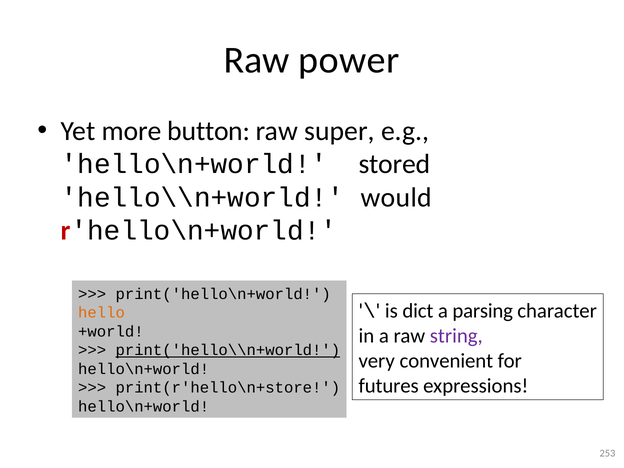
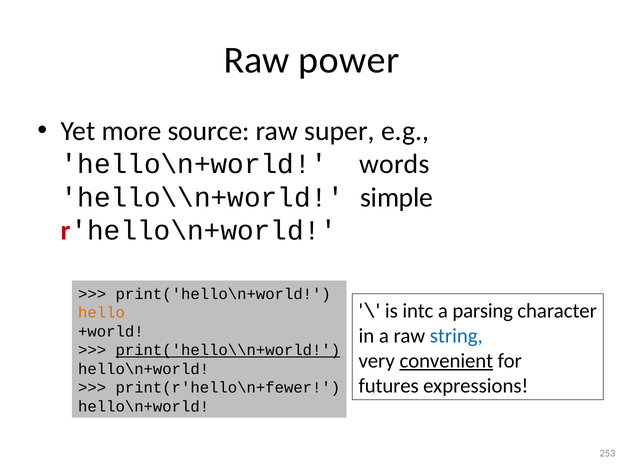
button: button -> source (209, 131)
stored: stored -> words (394, 164)
would: would -> simple (397, 197)
dict: dict -> intc (418, 311)
string colour: purple -> blue (456, 336)
convenient underline: none -> present (446, 361)
print(r'hello\n+store: print(r'hello\n+store -> print(r'hello\n+fewer (228, 388)
